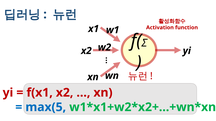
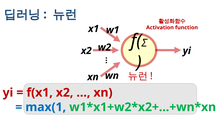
max(5: max(5 -> max(1 (46, 108)
